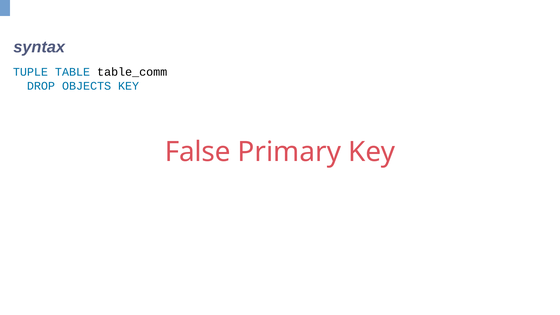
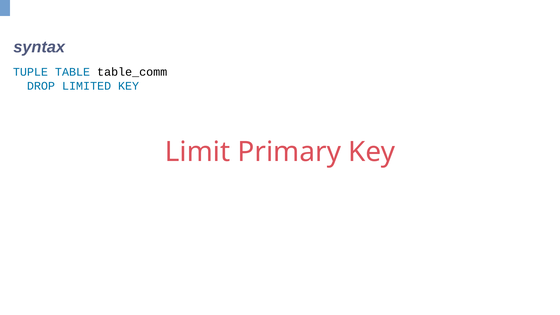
OBJECTS: OBJECTS -> LIMITED (87, 86)
False: False -> Limit (198, 152)
